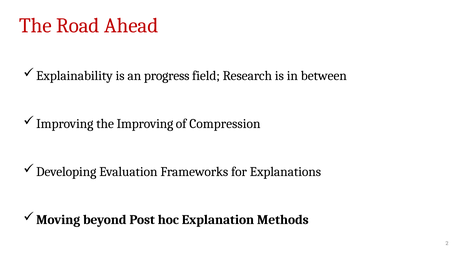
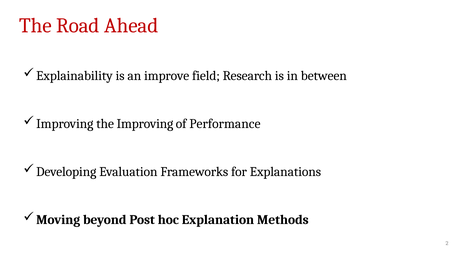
progress: progress -> improve (167, 76)
Compression: Compression -> Performance (225, 124)
